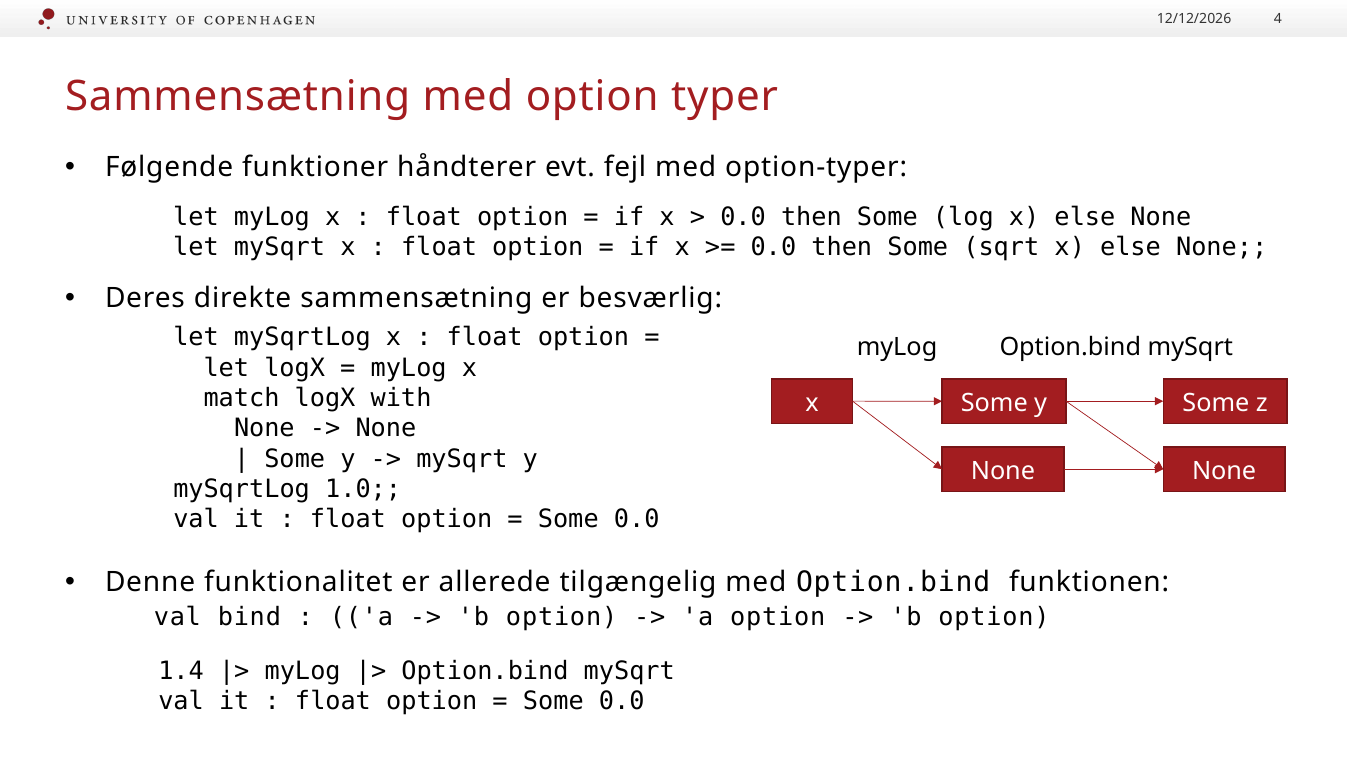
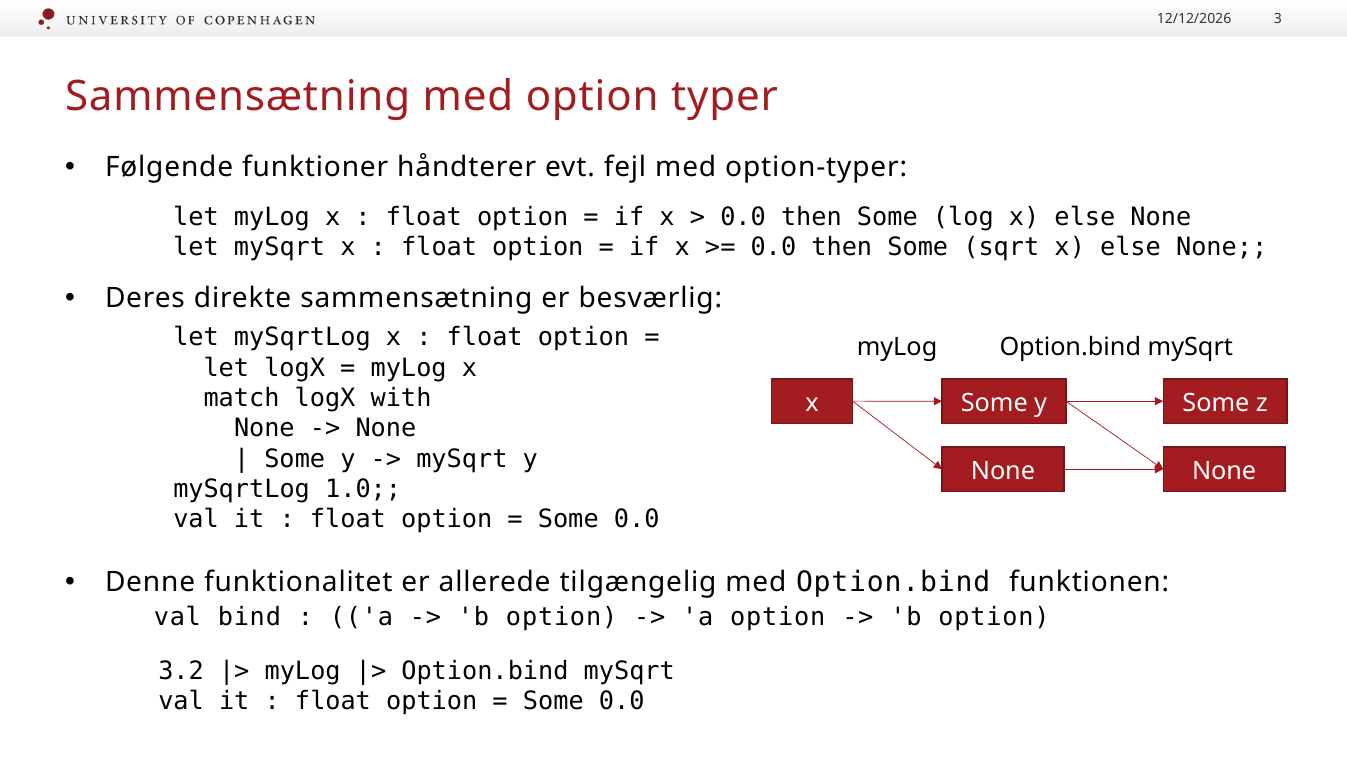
4: 4 -> 3 (1278, 19)
1.4: 1.4 -> 3.2 (181, 671)
